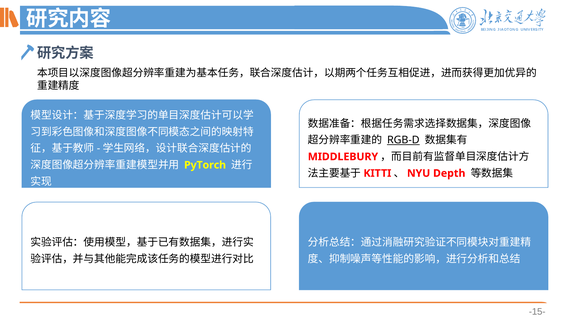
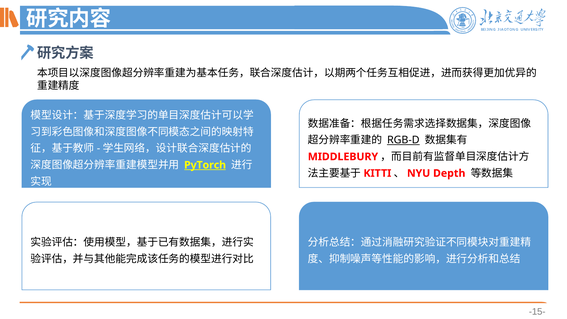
PyTorch underline: none -> present (205, 165)
